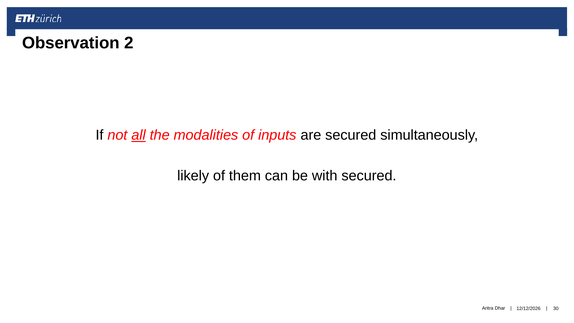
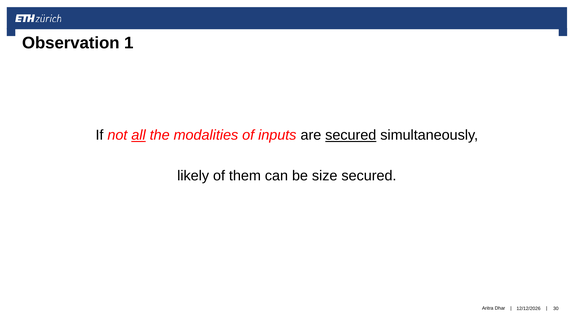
2: 2 -> 1 (129, 43)
secured underline: none -> present (351, 135)
with: with -> size (325, 176)
